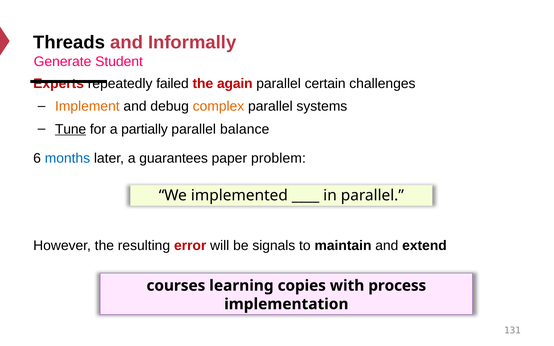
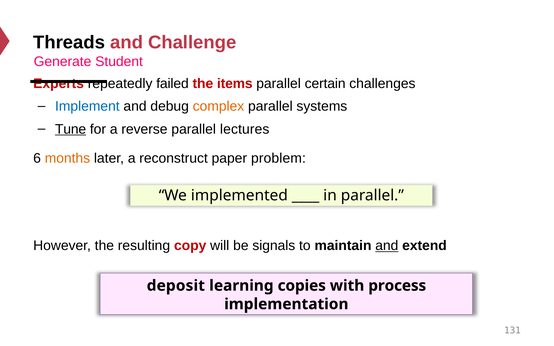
Informally: Informally -> Challenge (192, 42)
again: again -> items (235, 84)
Implement colour: orange -> blue (87, 106)
partially: partially -> reverse (144, 129)
balance: balance -> lectures (245, 129)
months colour: blue -> orange (67, 158)
guarantees: guarantees -> reconstruct (174, 158)
error: error -> copy (190, 246)
and underline: none -> present (387, 246)
courses: courses -> deposit (176, 286)
